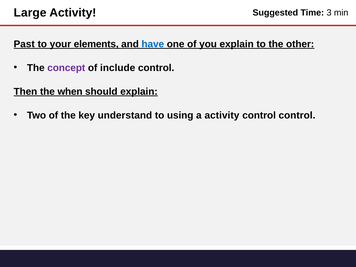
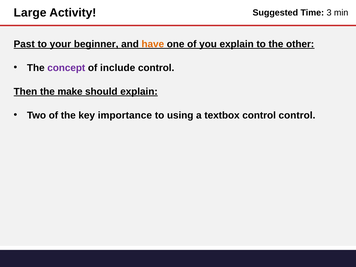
elements: elements -> beginner (96, 44)
have colour: blue -> orange (153, 44)
when: when -> make (70, 91)
understand: understand -> importance (125, 115)
a activity: activity -> textbox (222, 115)
